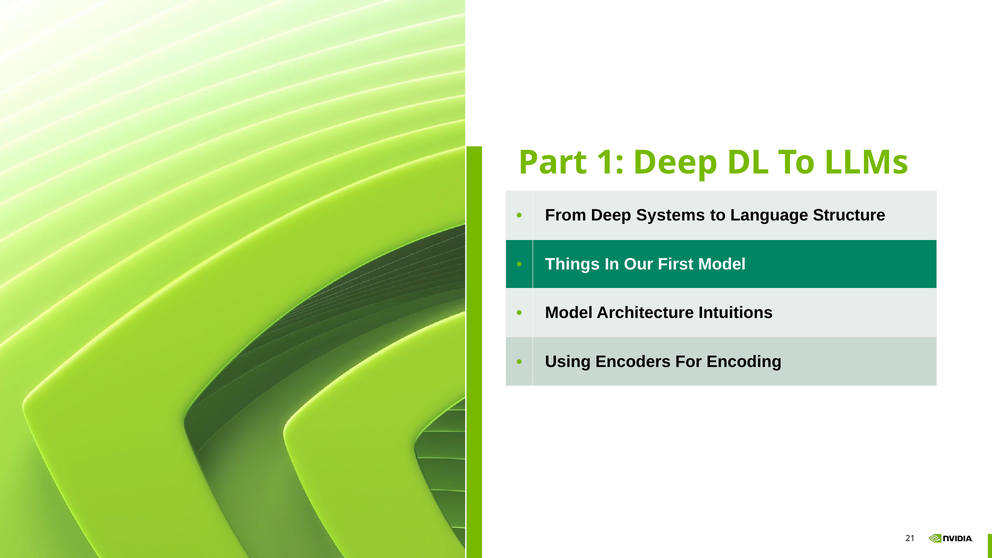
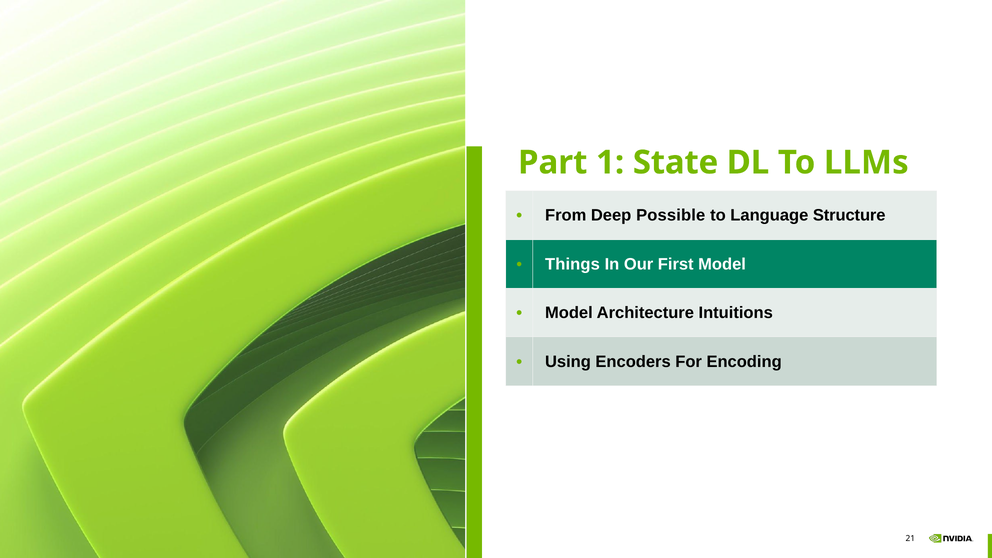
1 Deep: Deep -> State (676, 163)
Systems: Systems -> Possible (671, 215)
